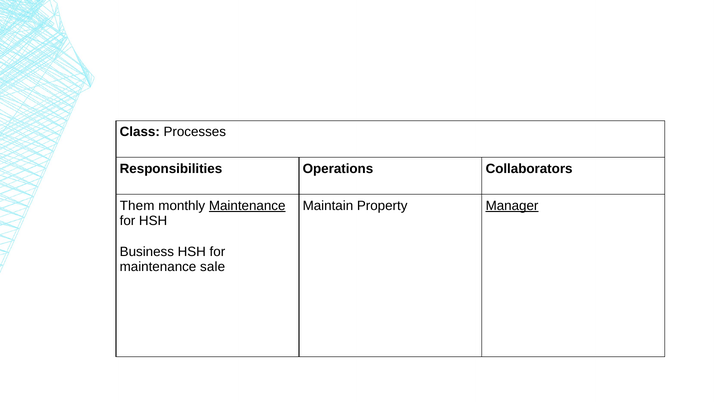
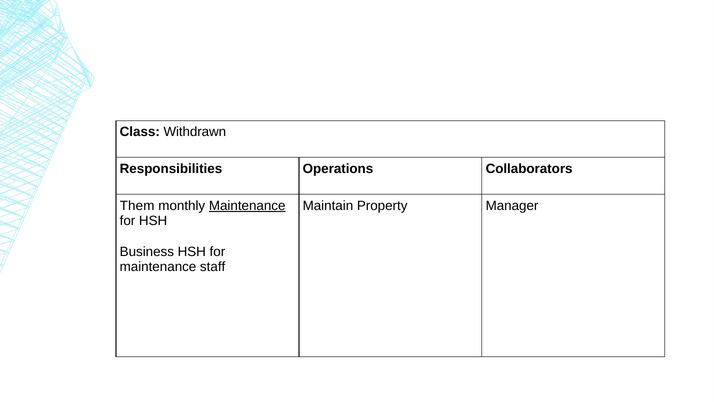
Processes: Processes -> Withdrawn (195, 132)
Manager underline: present -> none (512, 206)
sale: sale -> staff (213, 267)
